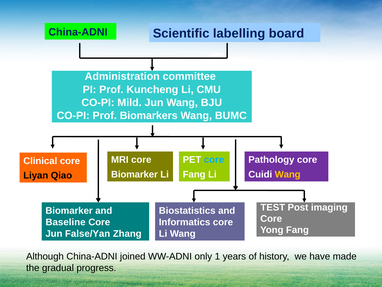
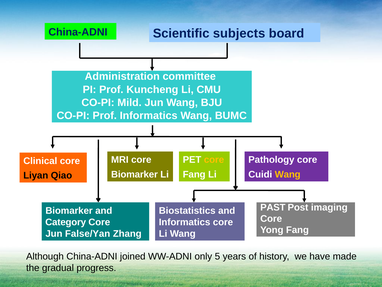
labelling: labelling -> subjects (239, 33)
Prof Biomarkers: Biomarkers -> Informatics (149, 115)
core colour: light blue -> yellow (214, 160)
TEST: TEST -> PAST (273, 207)
Baseline: Baseline -> Category (66, 222)
1: 1 -> 5 (217, 256)
